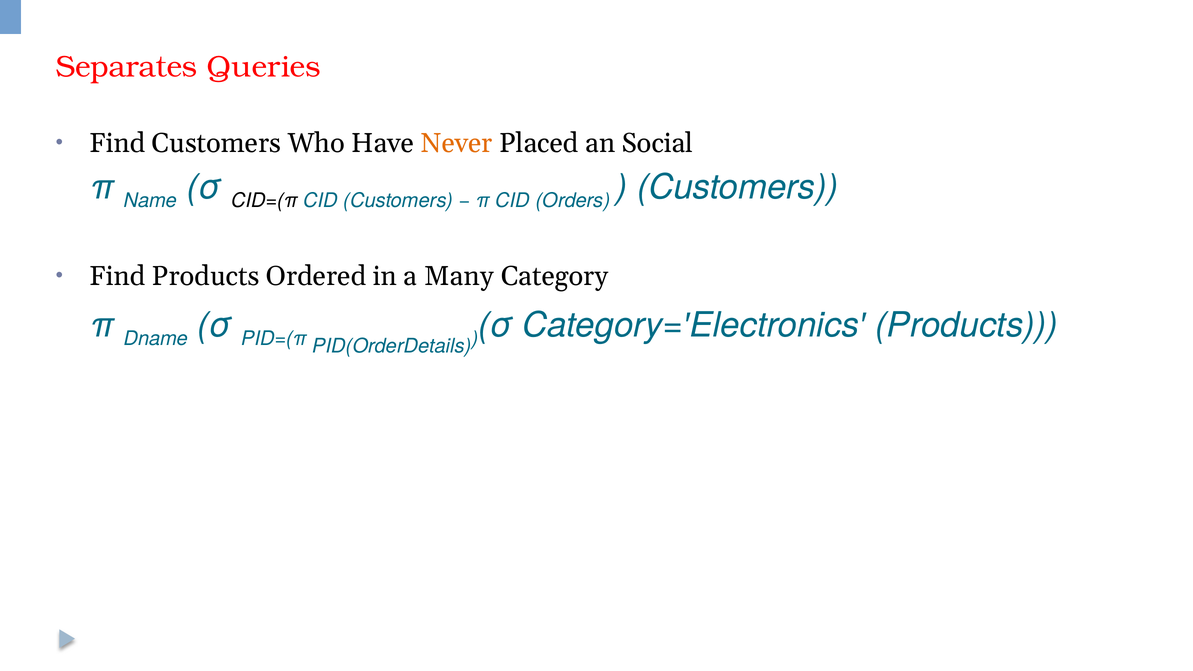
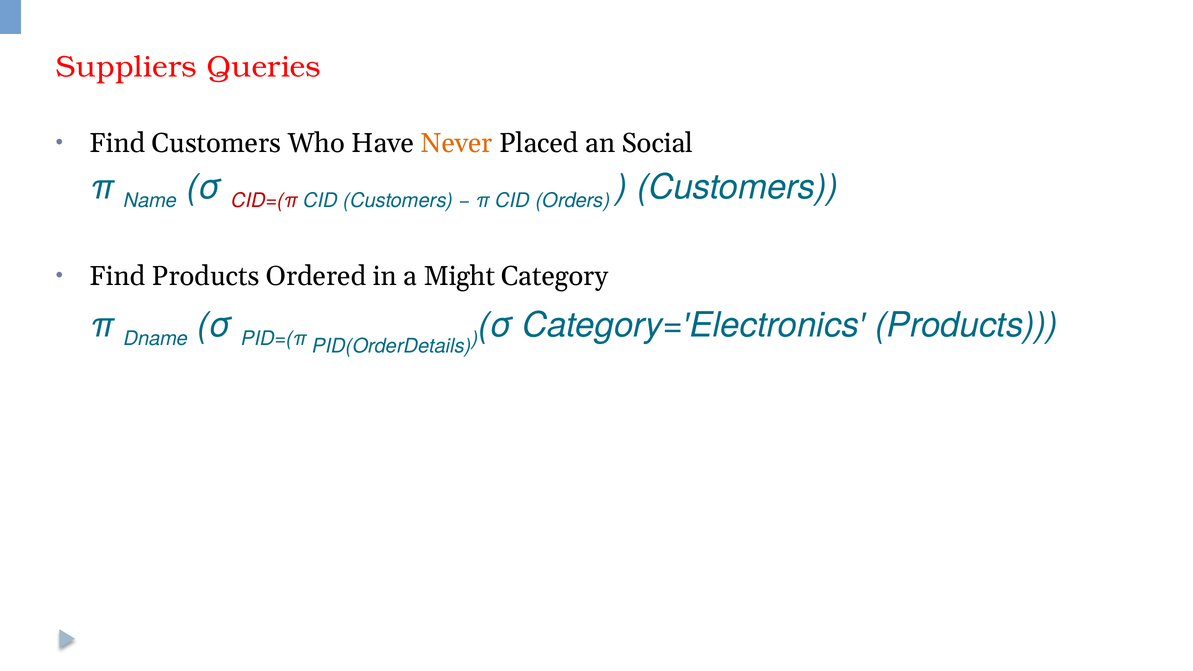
Separates: Separates -> Suppliers (126, 67)
CID=(π colour: black -> red (264, 201)
Many: Many -> Might (459, 276)
